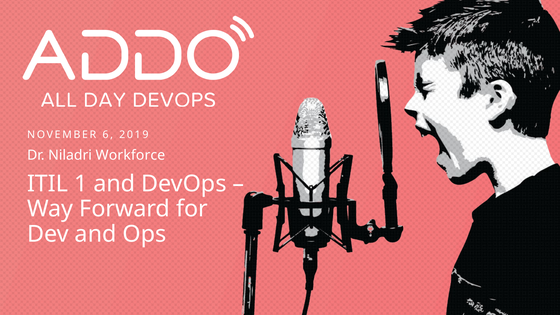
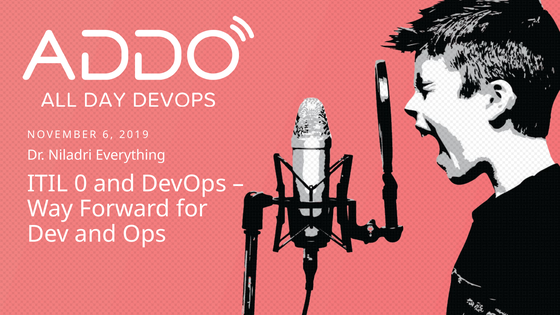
Workforce: Workforce -> Everything (131, 155)
1: 1 -> 0 (81, 184)
